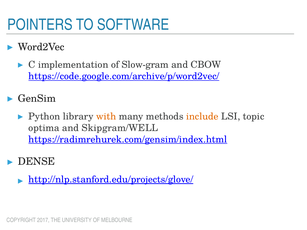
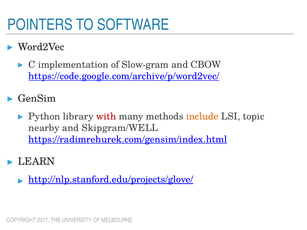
with colour: orange -> red (106, 116)
optima: optima -> nearby (44, 128)
DENSE: DENSE -> LEARN (36, 162)
